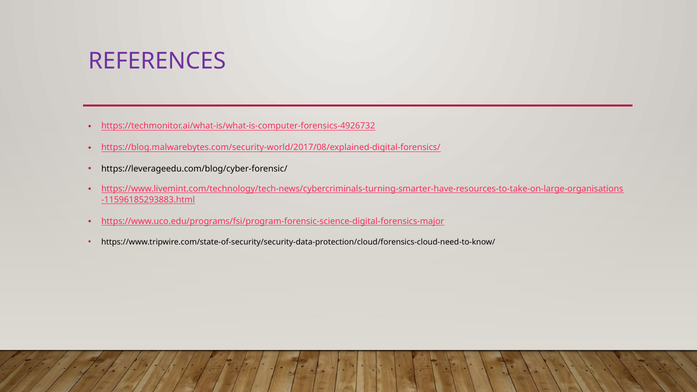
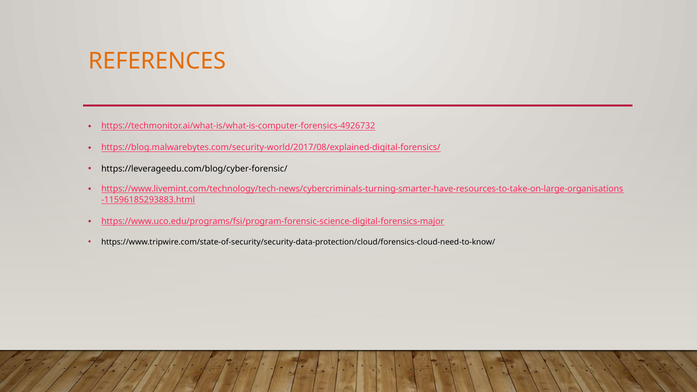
REFERENCES colour: purple -> orange (157, 61)
